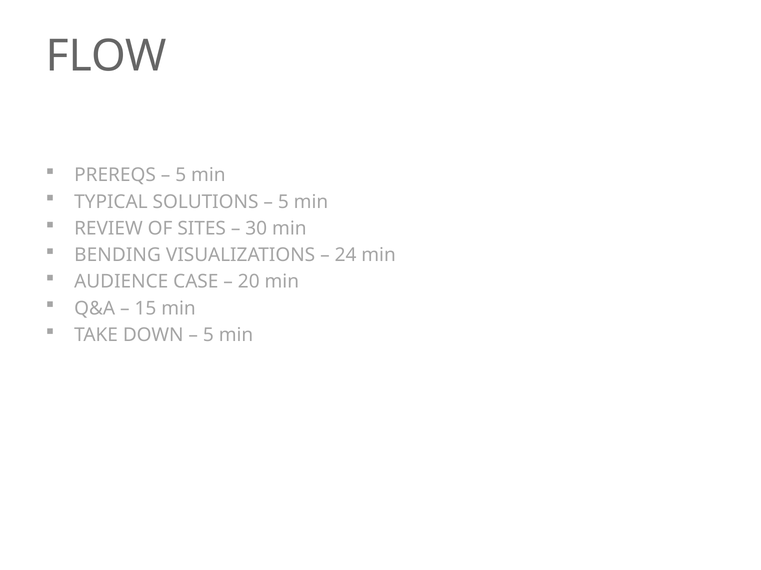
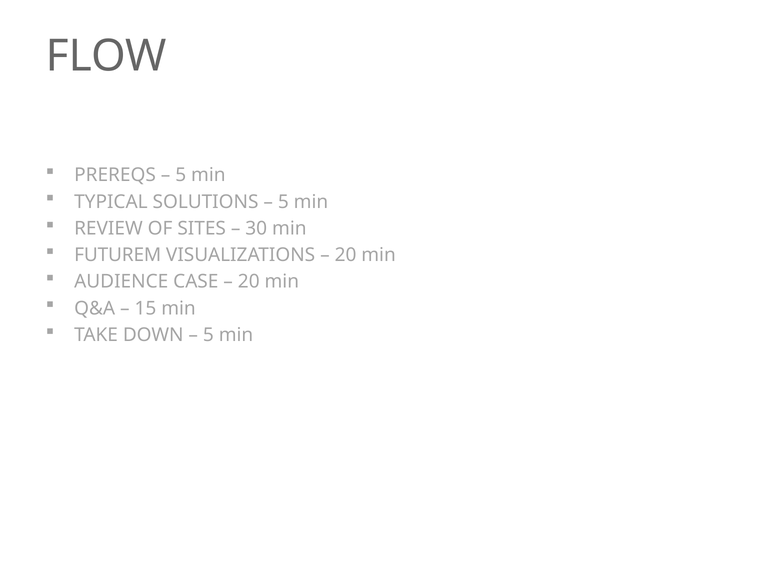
BENDING: BENDING -> FUTUREM (118, 255)
24: 24 -> 20 (346, 255)
